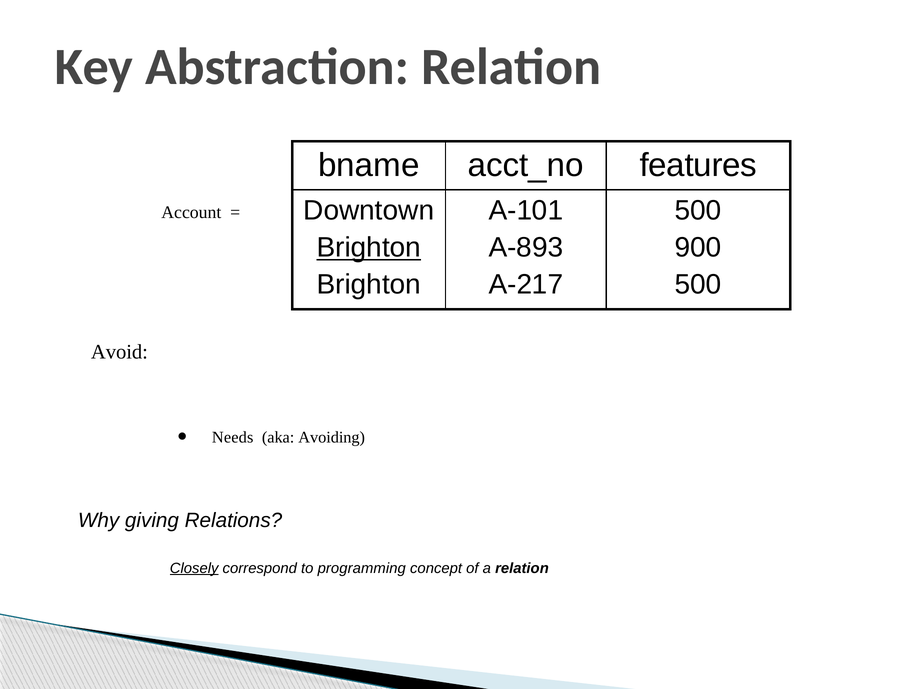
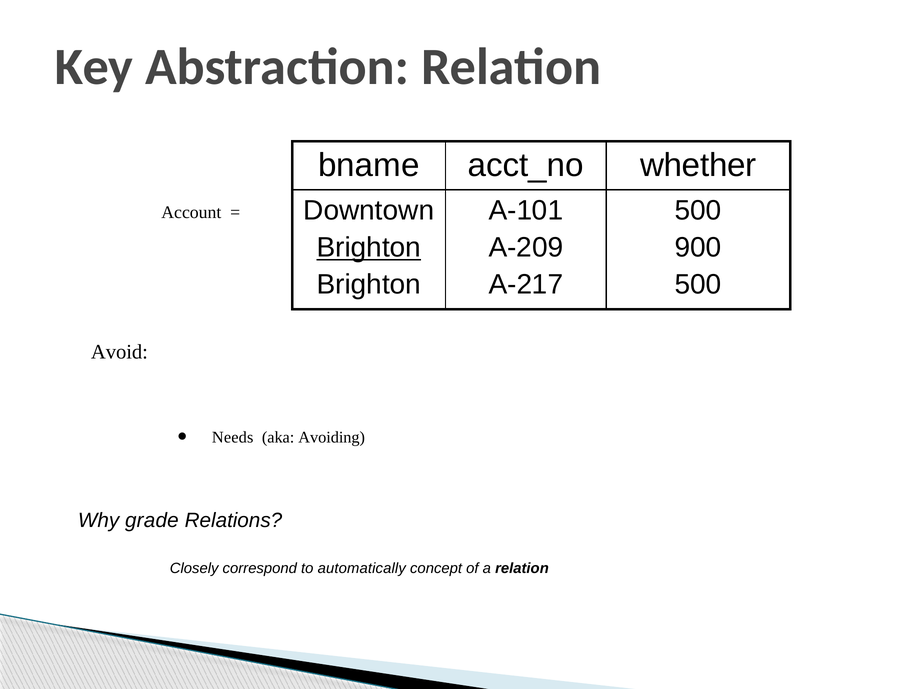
features: features -> whether (698, 165)
A-893: A-893 -> A-209 (526, 248)
giving: giving -> grade (152, 520)
Closely underline: present -> none (194, 568)
programming: programming -> automatically (362, 568)
